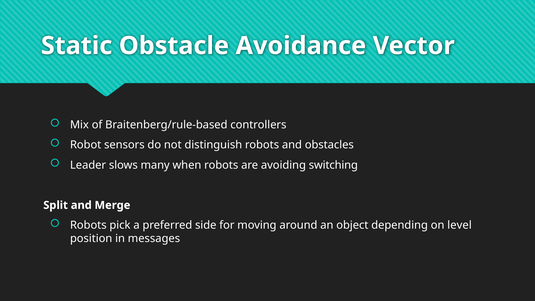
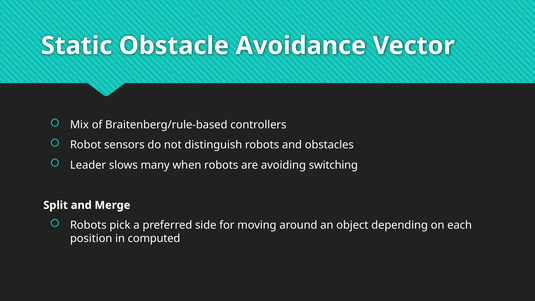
level: level -> each (460, 225)
messages: messages -> computed (154, 239)
